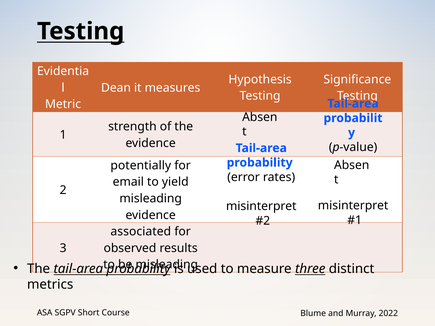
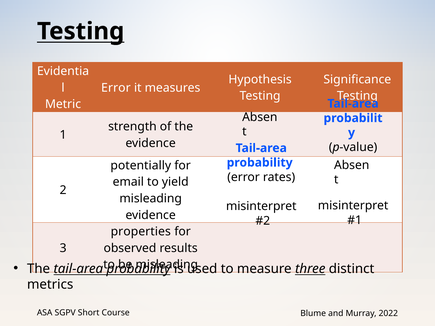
Dean: Dean -> Error (116, 88)
associated: associated -> properties (141, 232)
